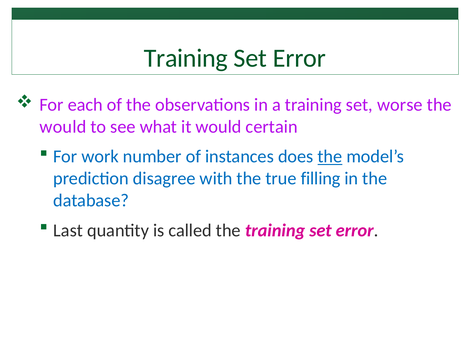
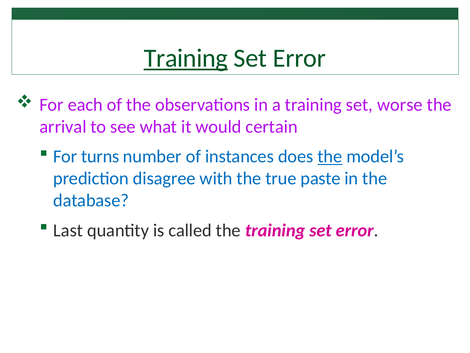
Training underline: none -> present (186, 58)
would: would -> arrival (63, 127)
work: work -> turns (100, 156)
filling: filling -> paste (321, 178)
